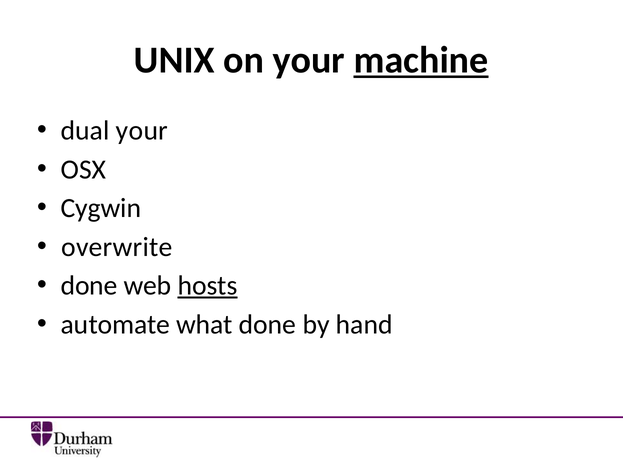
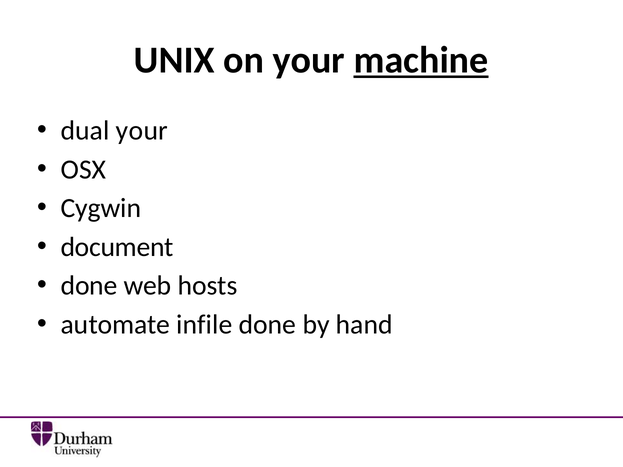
overwrite: overwrite -> document (117, 247)
hosts underline: present -> none (208, 286)
what: what -> infile (204, 325)
